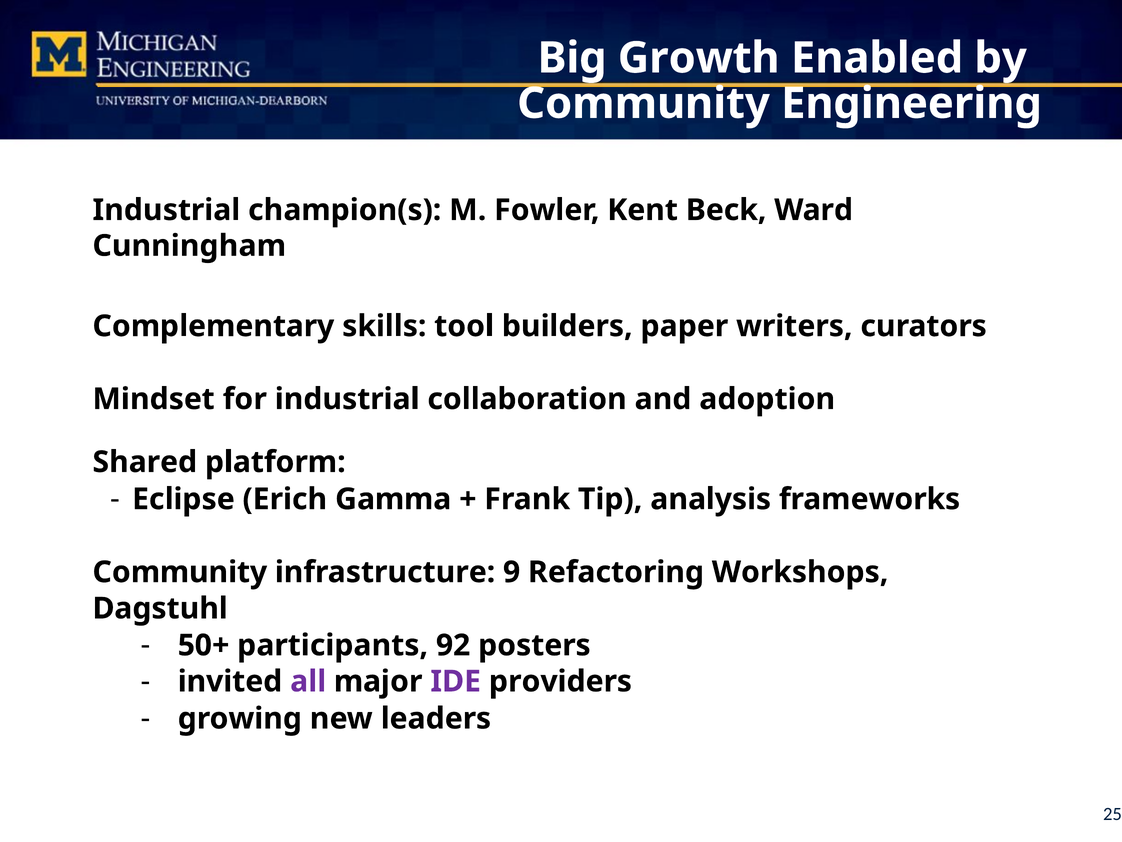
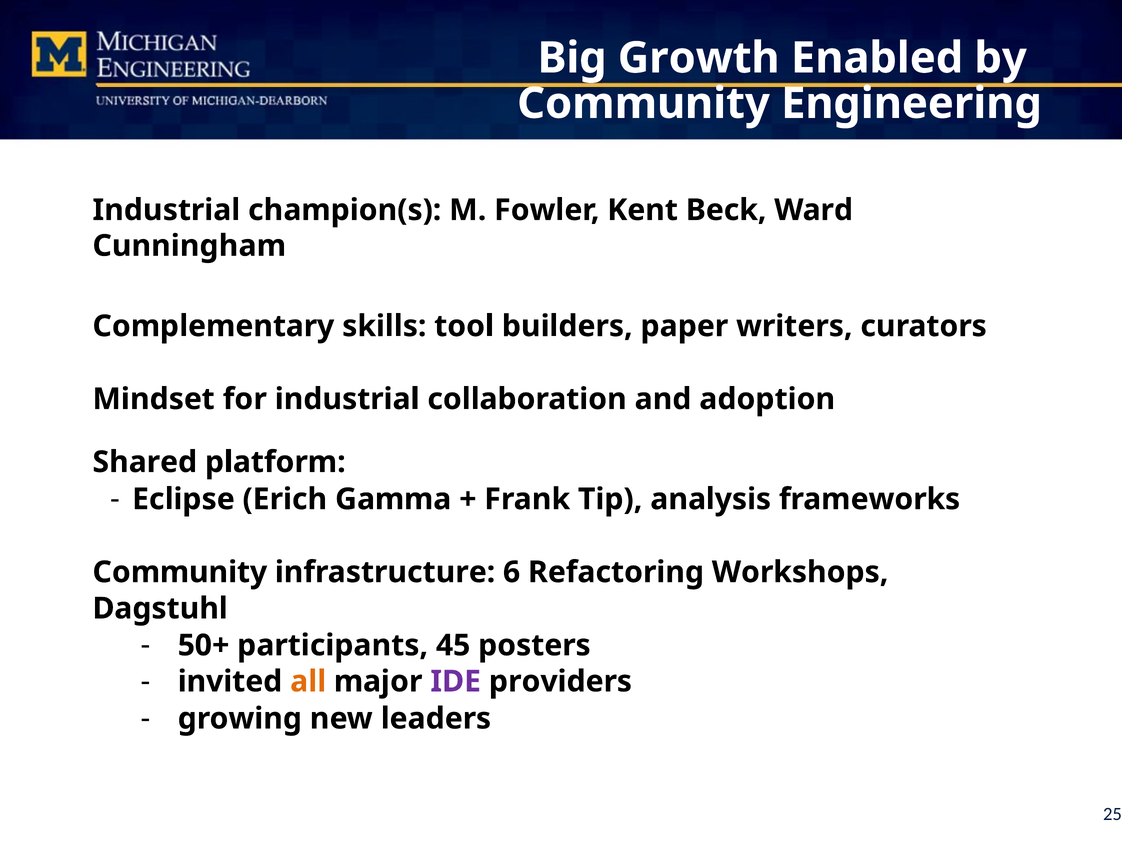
9: 9 -> 6 (512, 572)
92: 92 -> 45 (453, 645)
all colour: purple -> orange (308, 681)
